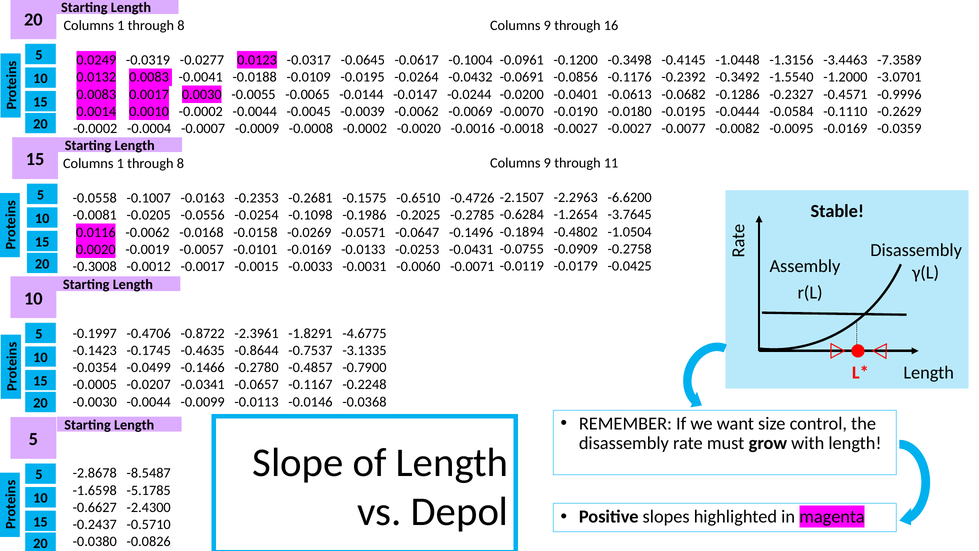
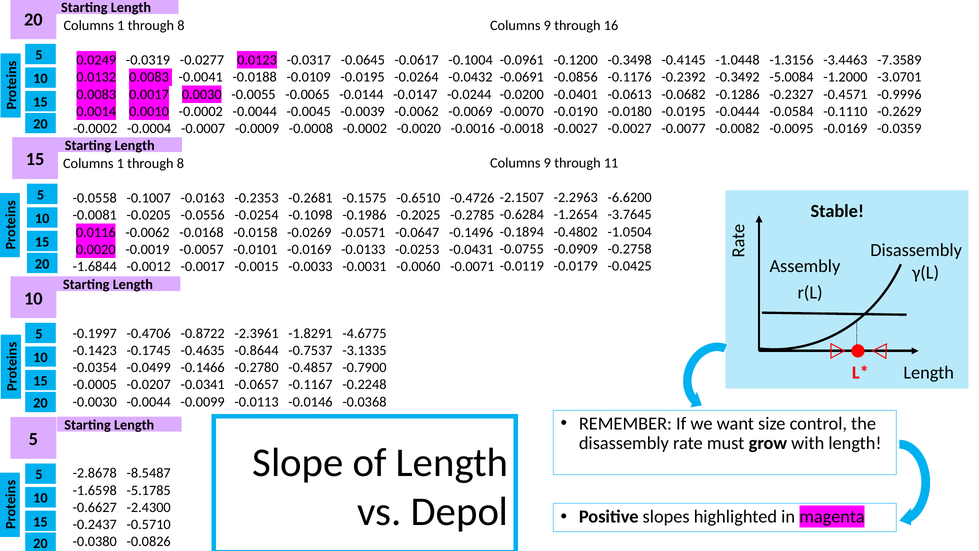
-1.5540: -1.5540 -> -5.0084 (791, 77)
-0.3008: -0.3008 -> -1.6844 (95, 266)
